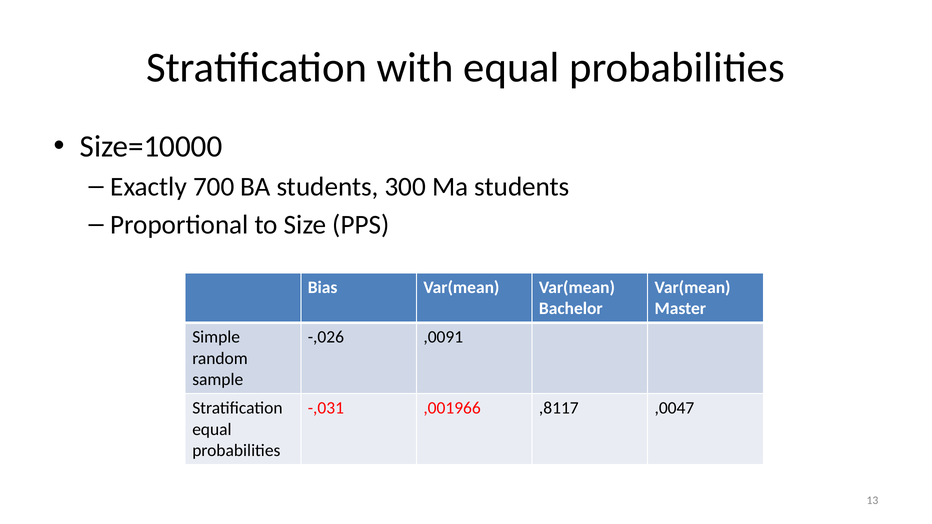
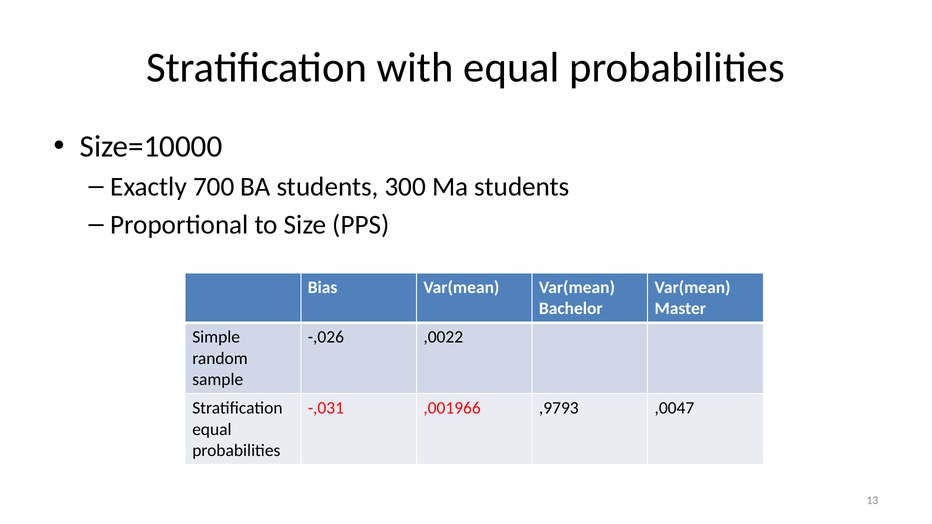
,0091: ,0091 -> ,0022 (443, 337)
,8117: ,8117 -> ,9793 (559, 408)
